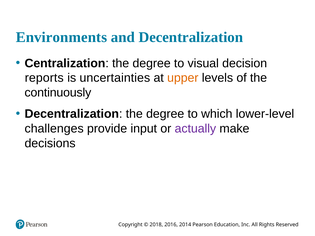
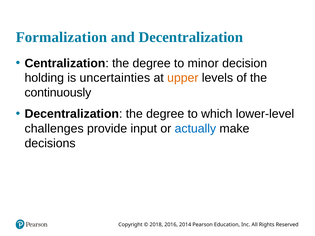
Environments: Environments -> Formalization (61, 37)
visual: visual -> minor (203, 63)
reports: reports -> holding (44, 78)
actually colour: purple -> blue (195, 129)
